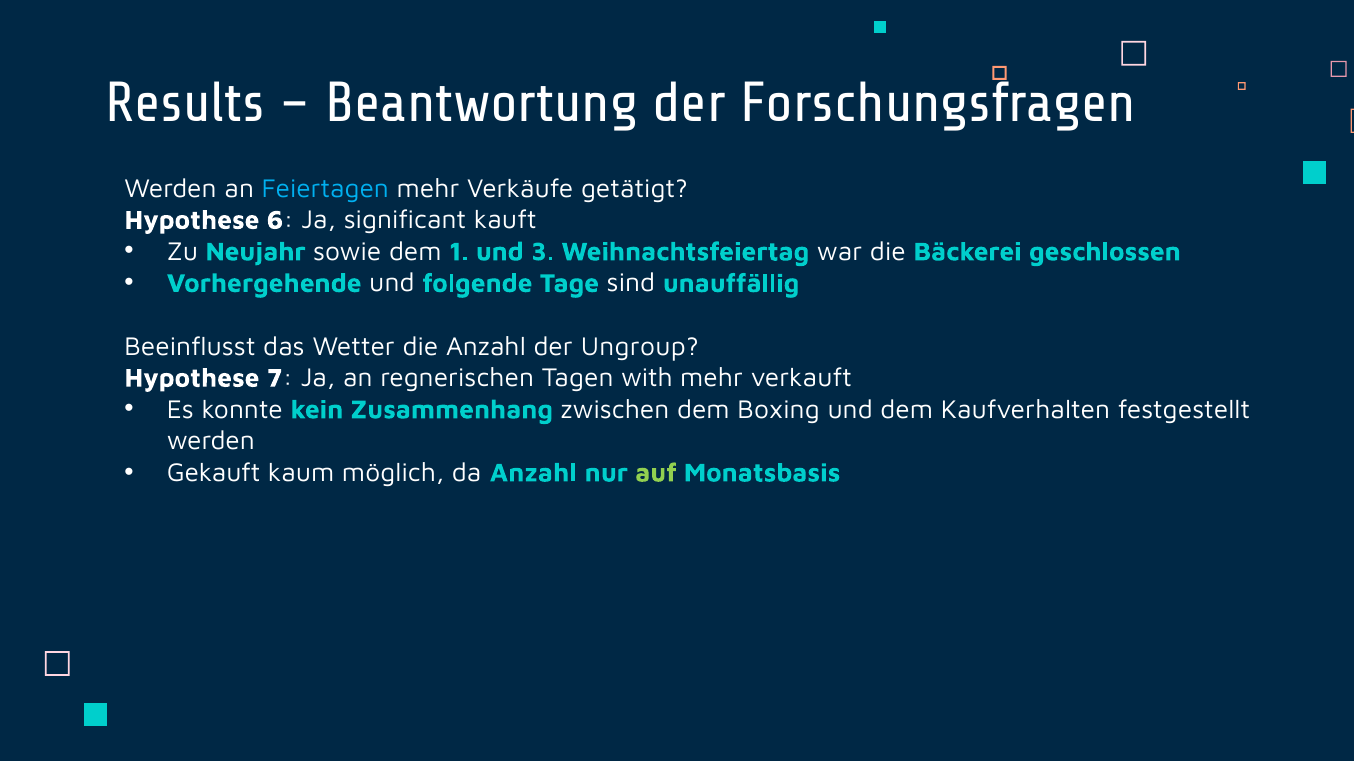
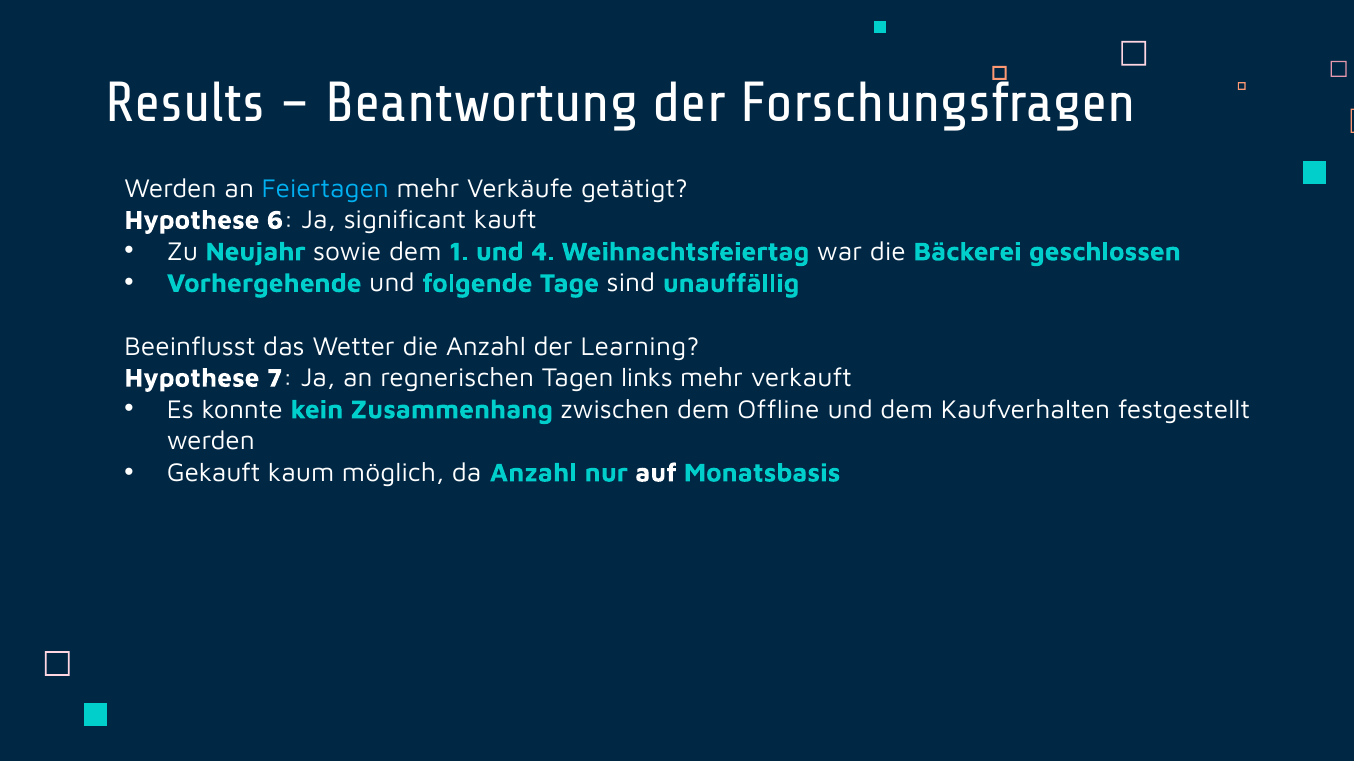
3: 3 -> 4 (543, 252)
Ungroup: Ungroup -> Learning (640, 347)
with: with -> links (647, 378)
Boxing: Boxing -> Offline (779, 410)
auf colour: light green -> white (656, 473)
